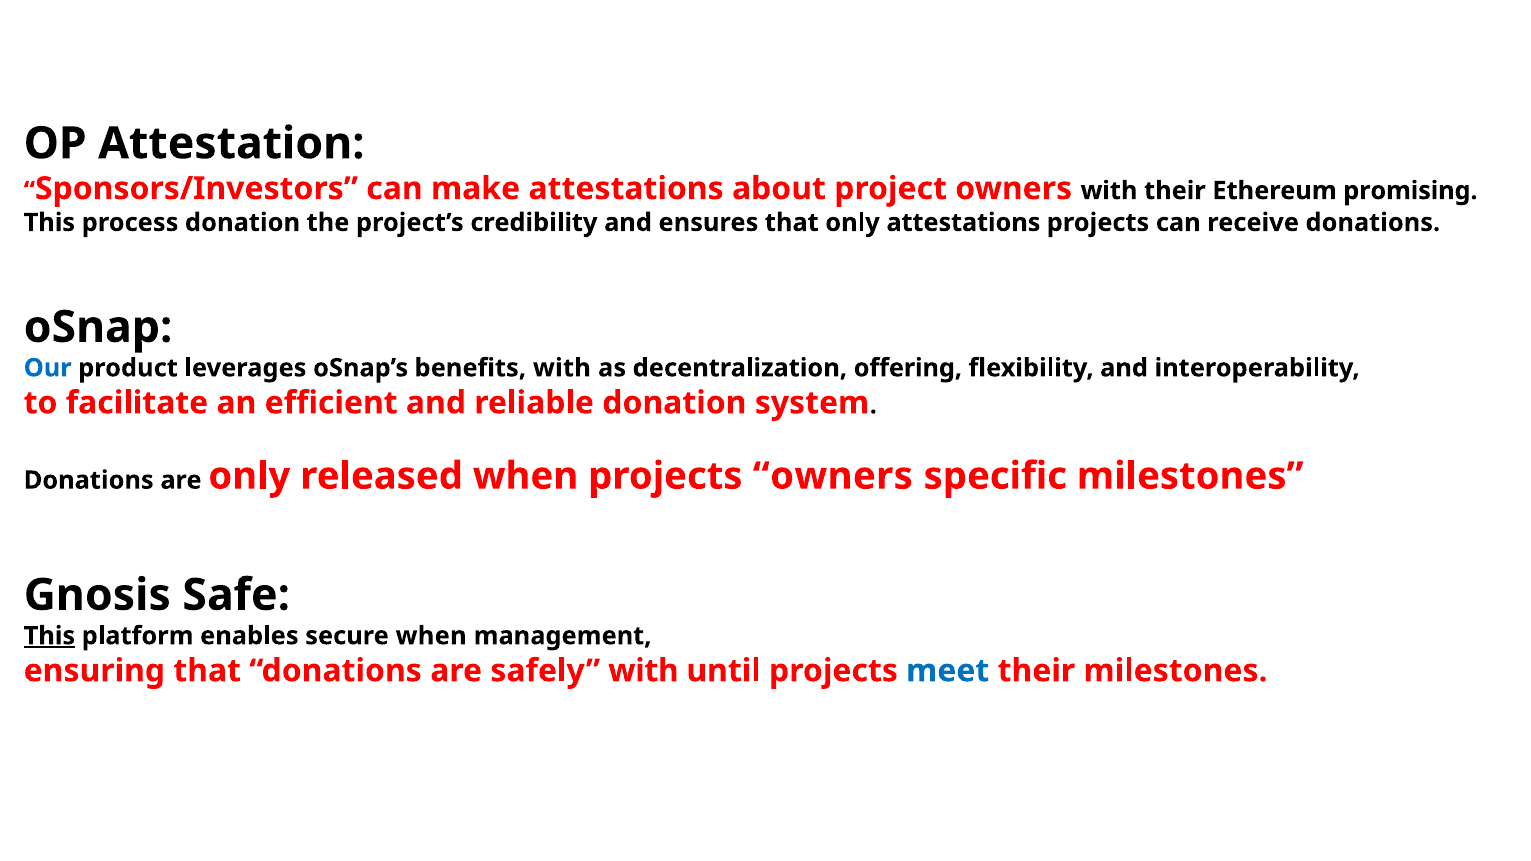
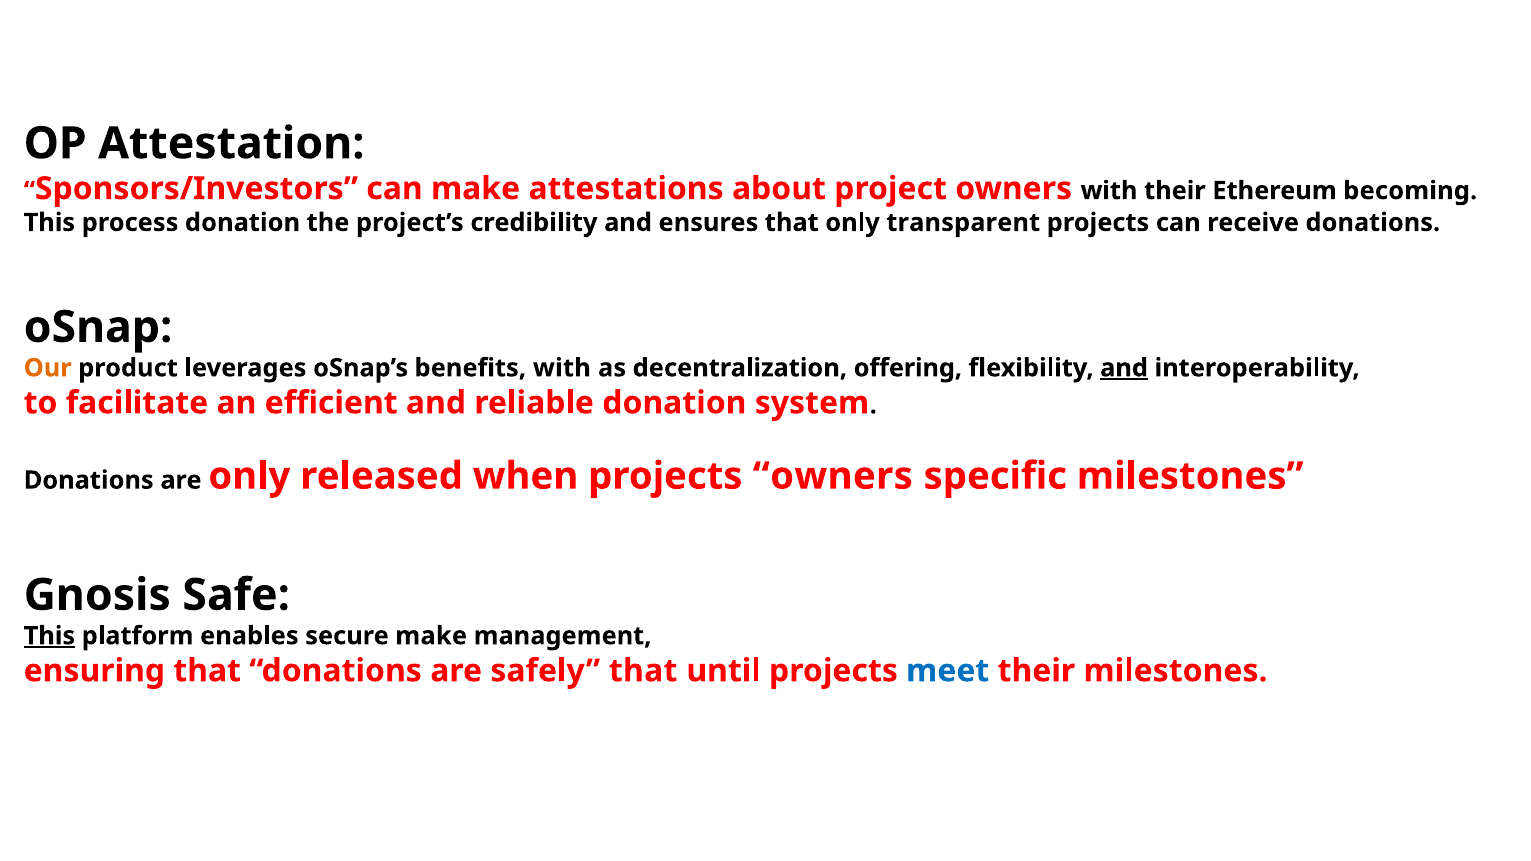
promising: promising -> becoming (1410, 191)
only attestations: attestations -> transparent (963, 223)
Our colour: blue -> orange (48, 368)
and underline: none -> present (1124, 368)
secure when: when -> make (431, 636)
safely with: with -> that (643, 671)
